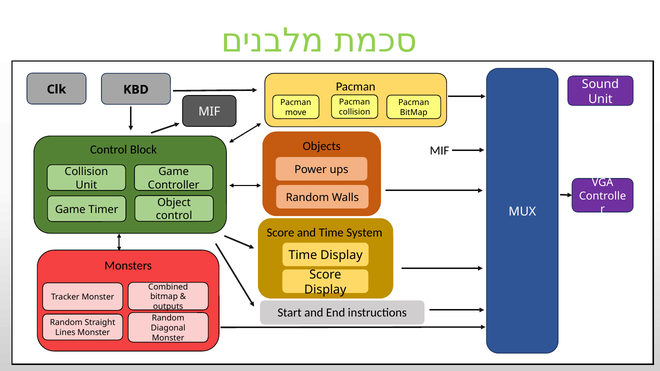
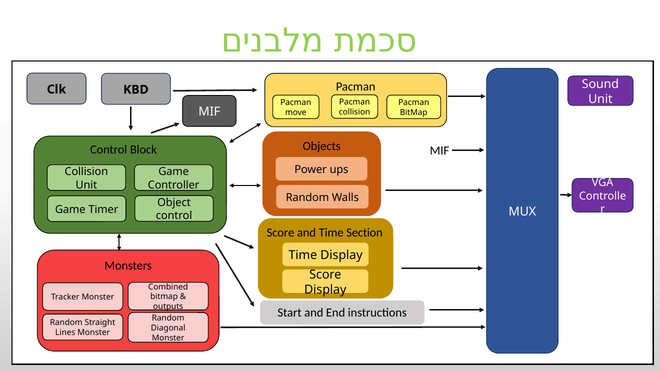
System: System -> Section (364, 233)
